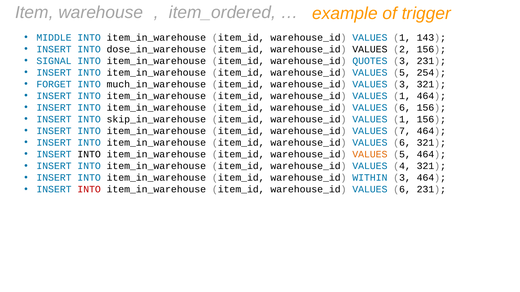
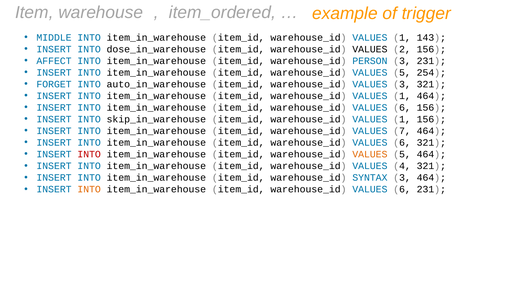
SIGNAL: SIGNAL -> AFFECT (54, 61)
QUOTES: QUOTES -> PERSON (370, 61)
much_in_warehouse: much_in_warehouse -> auto_in_warehouse (156, 84)
INTO colour: black -> red (89, 155)
WITHIN: WITHIN -> SYNTAX (370, 178)
INTO colour: red -> orange (89, 190)
